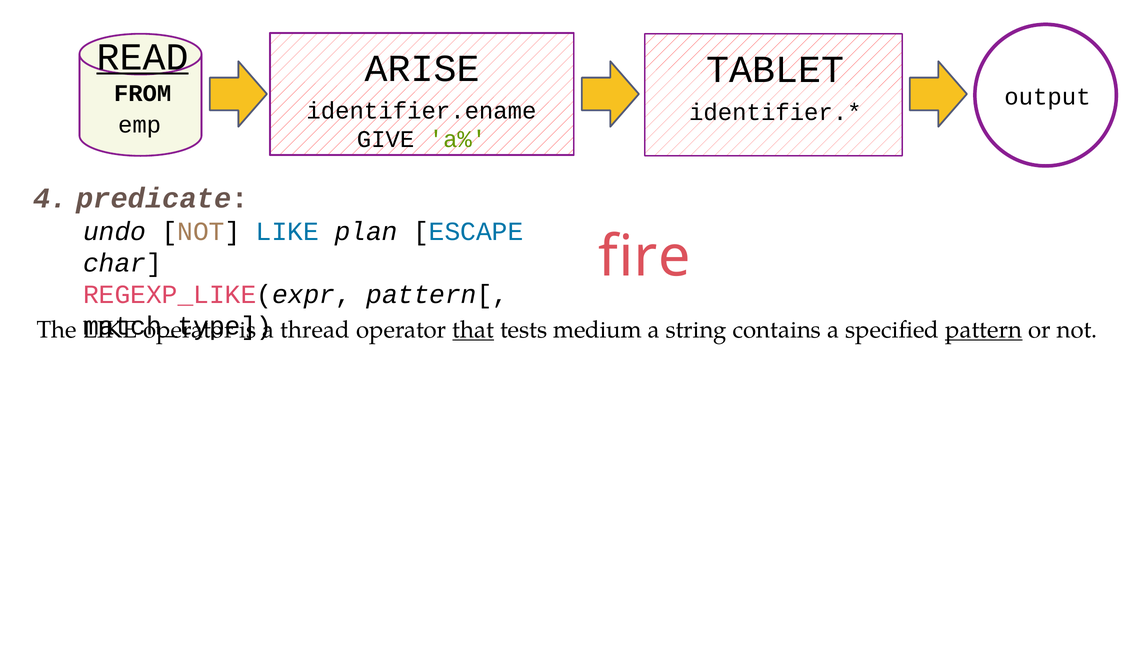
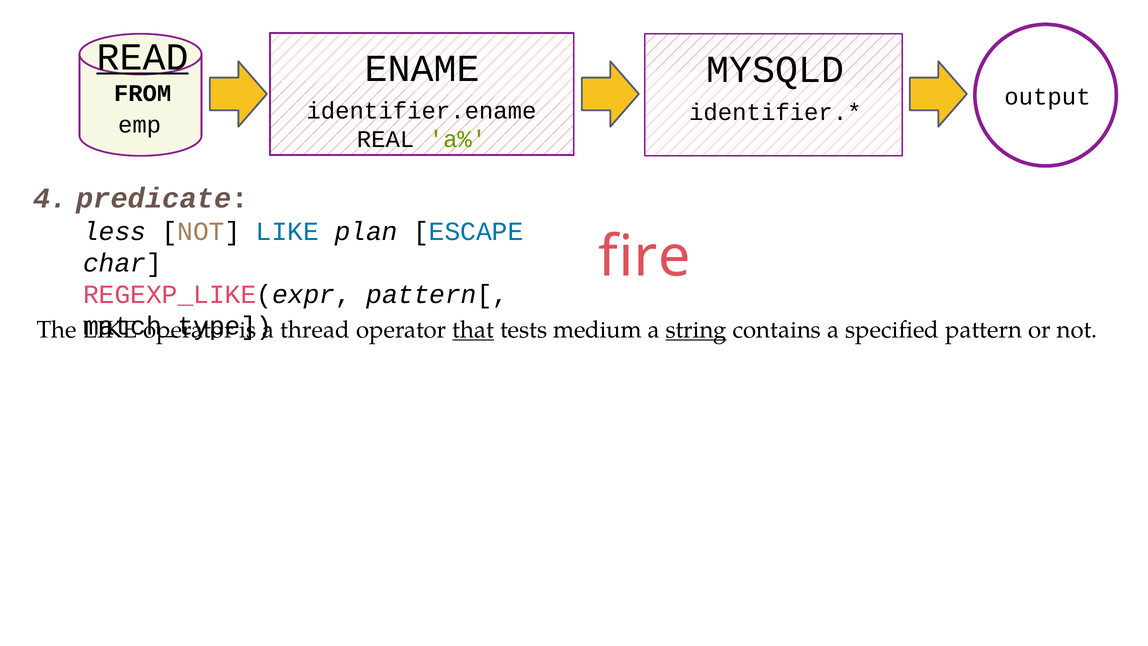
ARISE: ARISE -> ENAME (422, 69)
TABLET: TABLET -> MYSQLD (775, 70)
GIVE: GIVE -> REAL (386, 139)
undo: undo -> less (115, 231)
string underline: none -> present (696, 330)
pattern underline: present -> none (984, 330)
